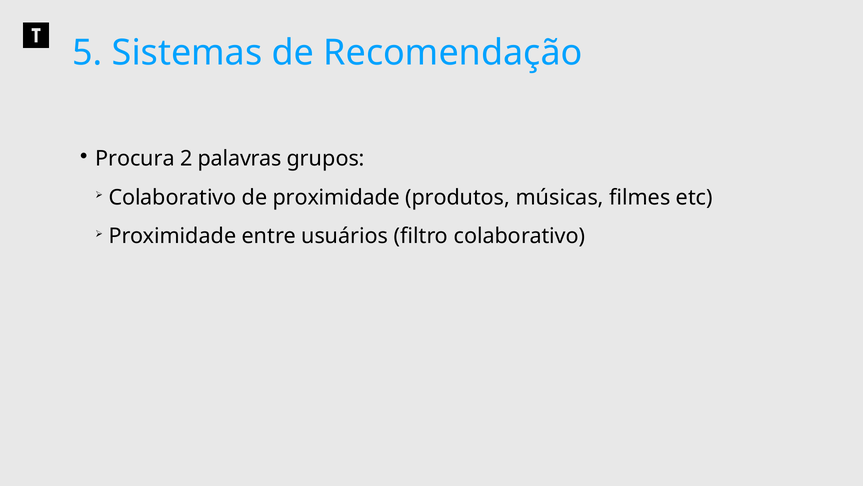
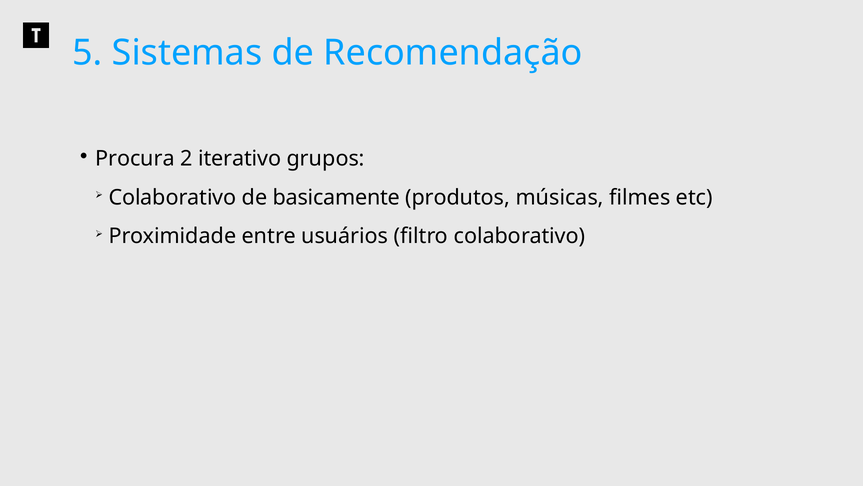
palavras: palavras -> iterativo (240, 158)
de proximidade: proximidade -> basicamente (336, 197)
